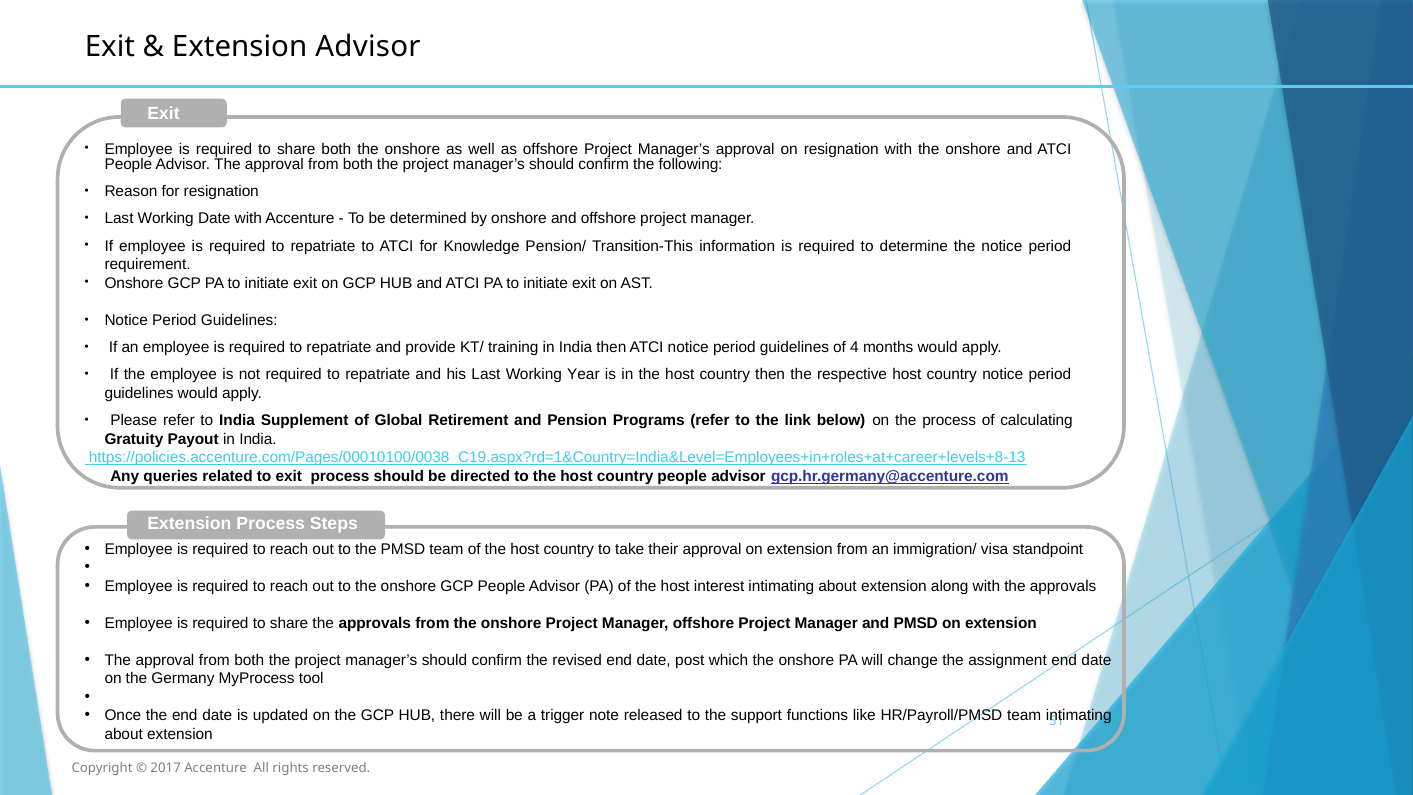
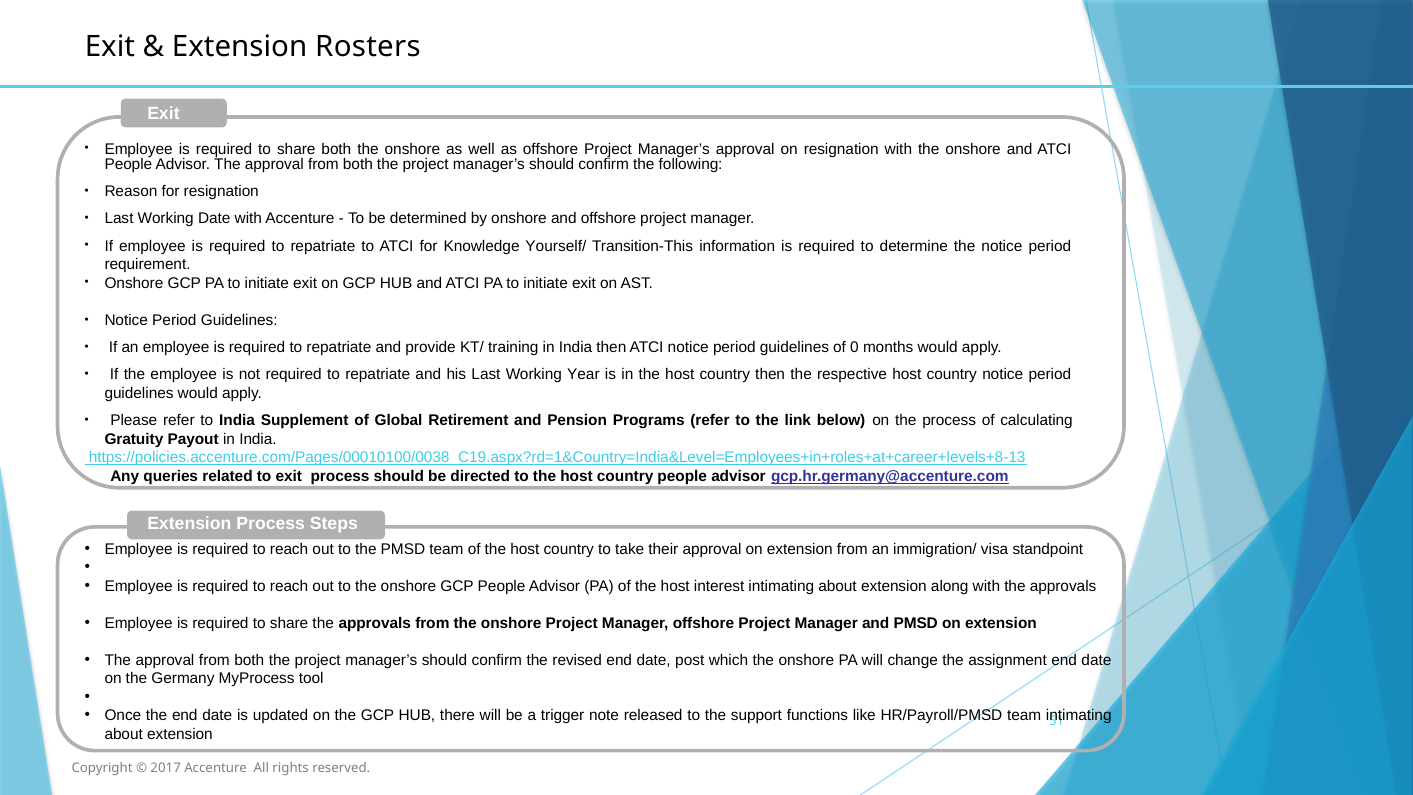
Extension Advisor: Advisor -> Rosters (368, 47)
Pension/: Pension/ -> Yourself/ (556, 246)
4: 4 -> 0 (854, 347)
